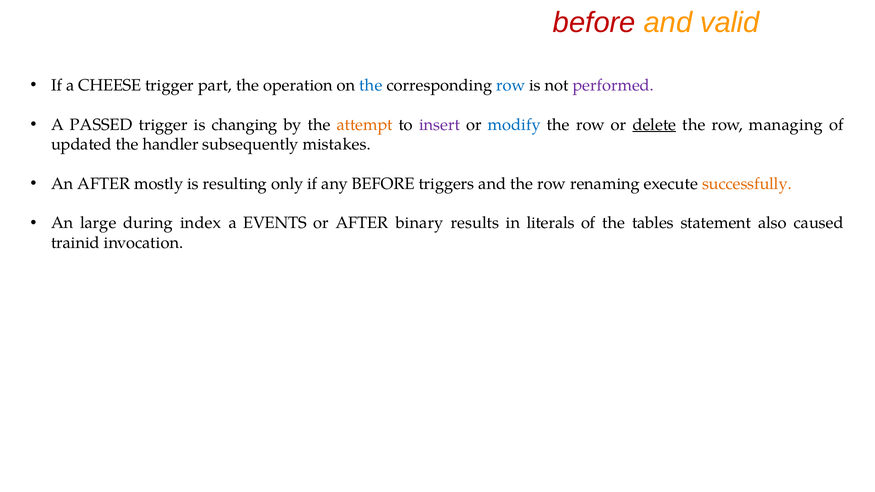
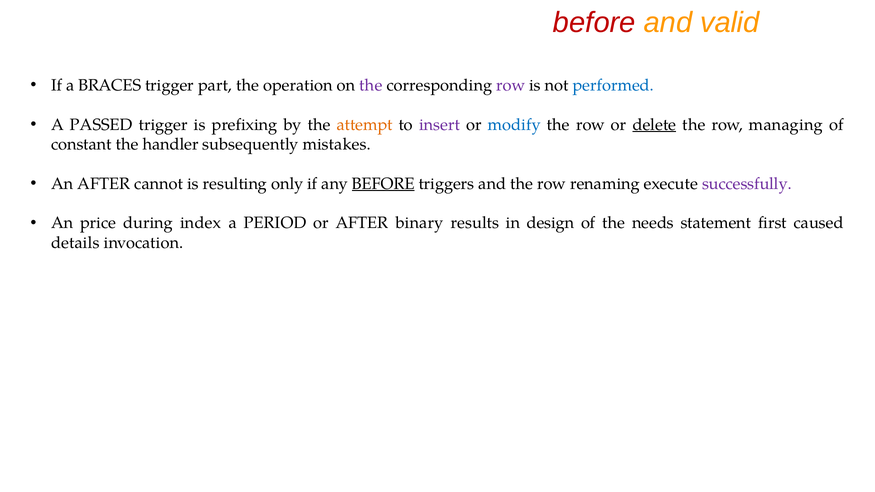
CHEESE: CHEESE -> BRACES (110, 85)
the colour: blue -> purple (371, 85)
row colour: blue -> purple (511, 85)
performed colour: purple -> blue (613, 85)
changing: changing -> prefixing (245, 125)
updated: updated -> constant (81, 144)
mostly: mostly -> cannot (159, 184)
BEFORE underline: none -> present (383, 184)
successfully colour: orange -> purple (747, 184)
large: large -> price (98, 223)
EVENTS: EVENTS -> PERIOD (275, 223)
literals: literals -> design (551, 223)
tables: tables -> needs (653, 223)
also: also -> first (772, 223)
trainid: trainid -> details (75, 243)
